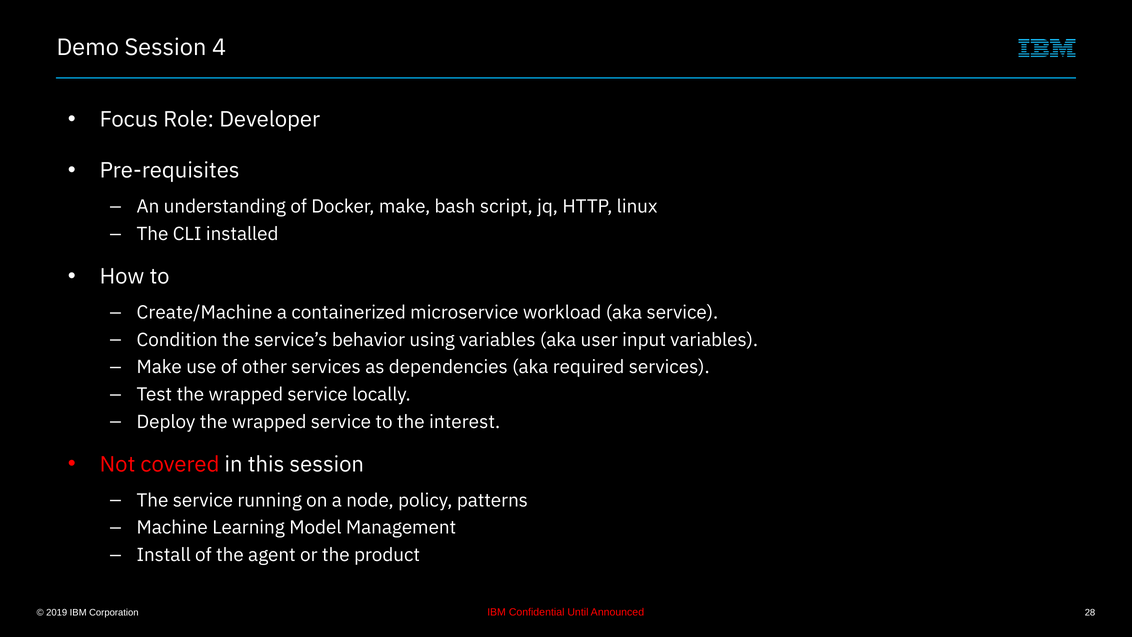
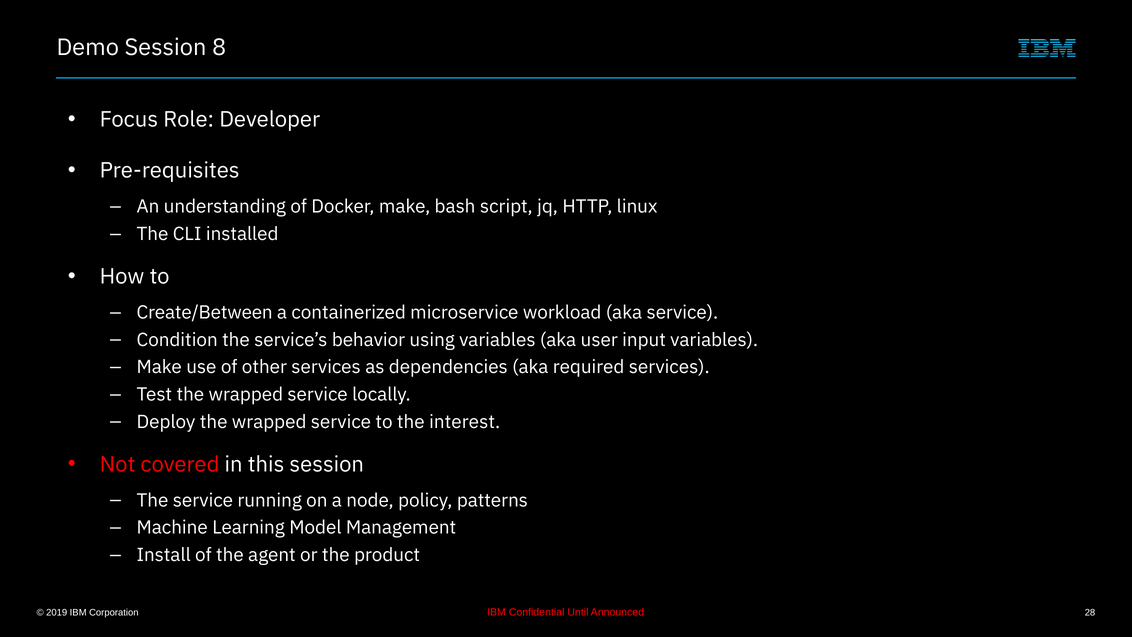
4: 4 -> 8 (219, 48)
Create/Machine: Create/Machine -> Create/Between (205, 312)
